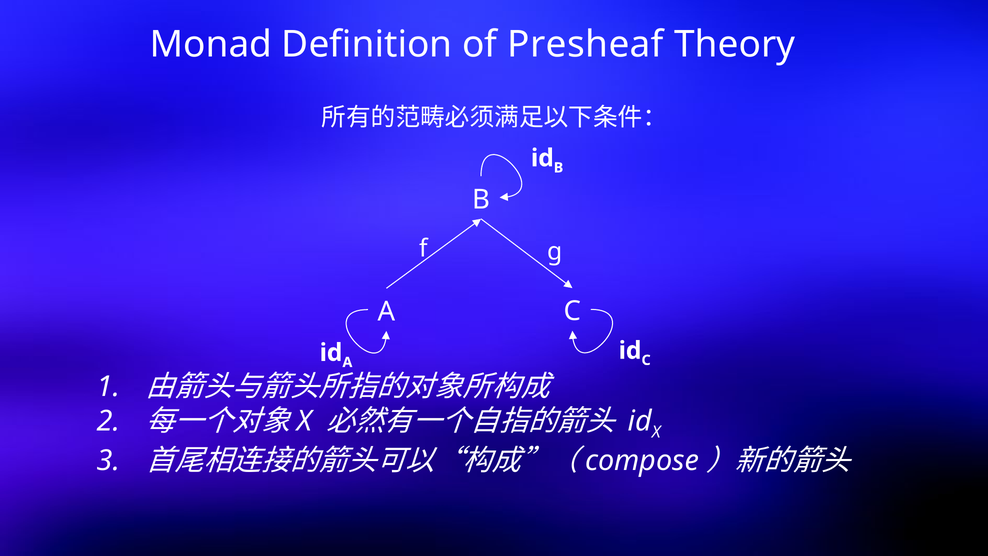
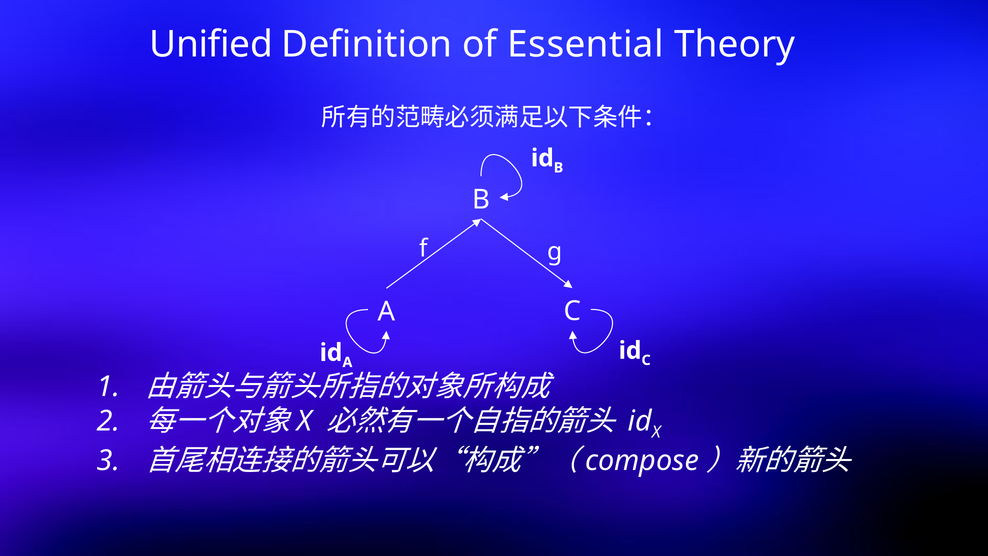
Monad: Monad -> Unified (211, 45)
Presheaf: Presheaf -> Essential (586, 45)
